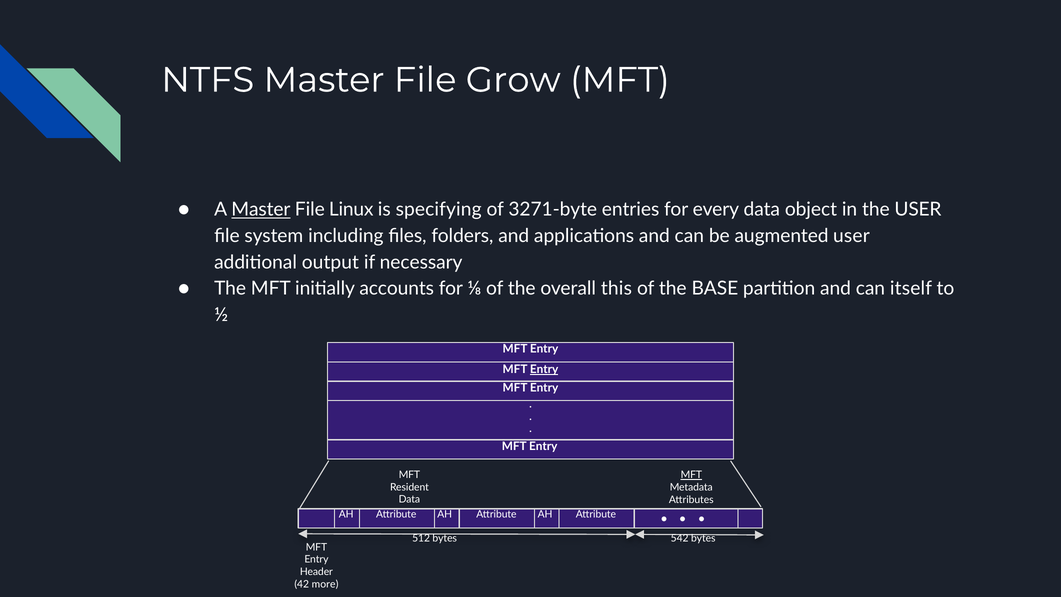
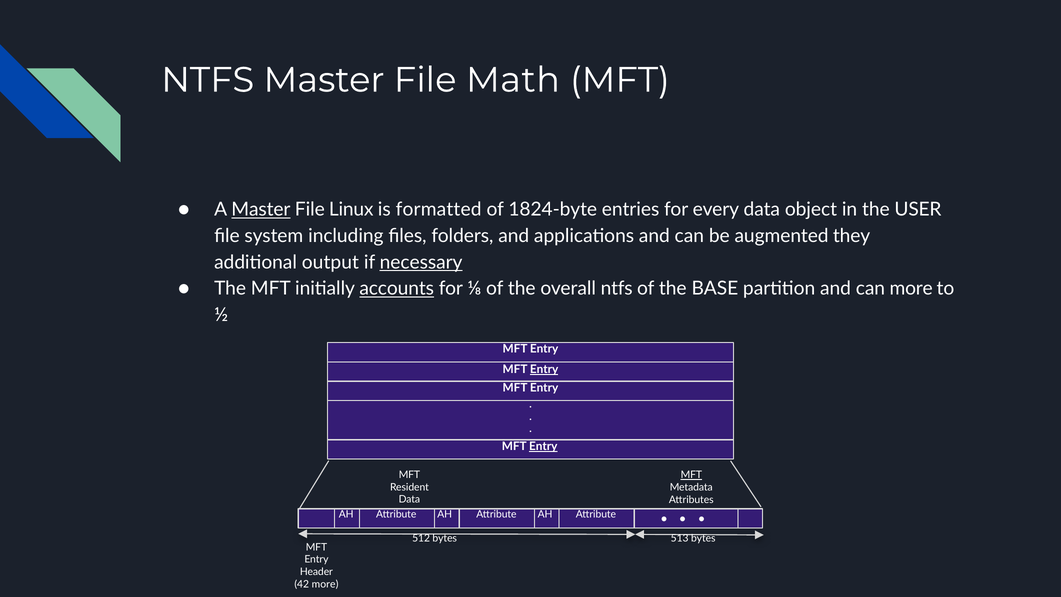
Grow: Grow -> Math (513, 80)
specifying: specifying -> formatted (439, 210)
3271-byte: 3271-byte -> 1824-byte (553, 210)
augmented user: user -> they (852, 236)
necessary underline: none -> present (421, 262)
accounts underline: none -> present (397, 289)
overall this: this -> ntfs (617, 289)
can itself: itself -> more (911, 289)
Entry underline: none -> present (543, 446)
542: 542 -> 513 (680, 538)
